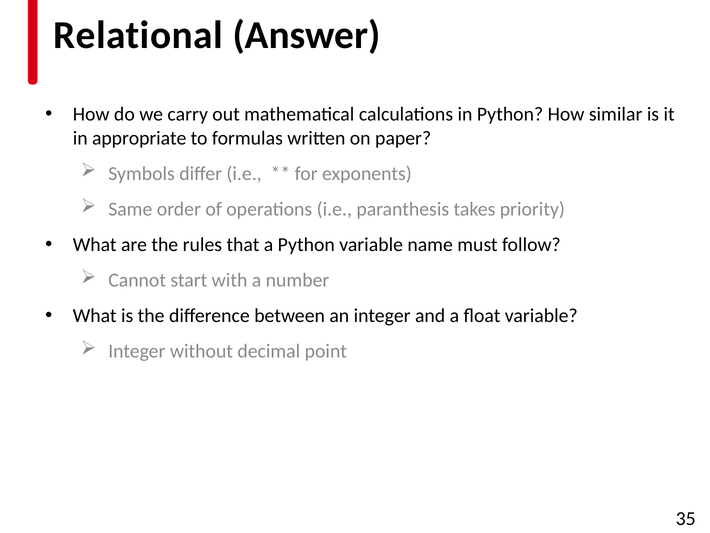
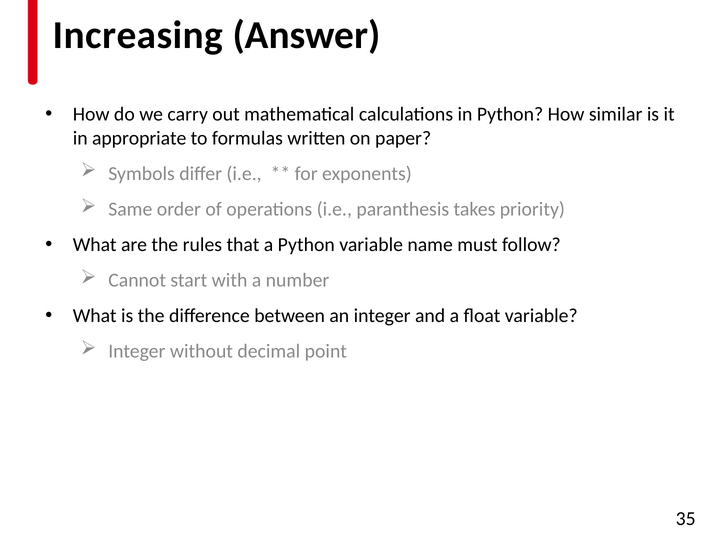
Relational: Relational -> Increasing (138, 35)
